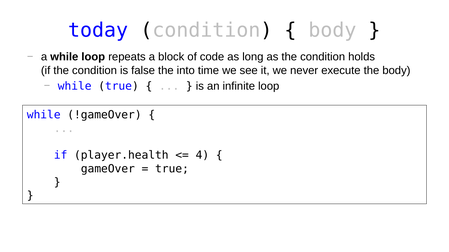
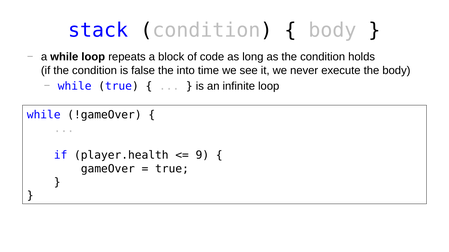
today: today -> stack (98, 30)
4: 4 -> 9 (202, 156)
